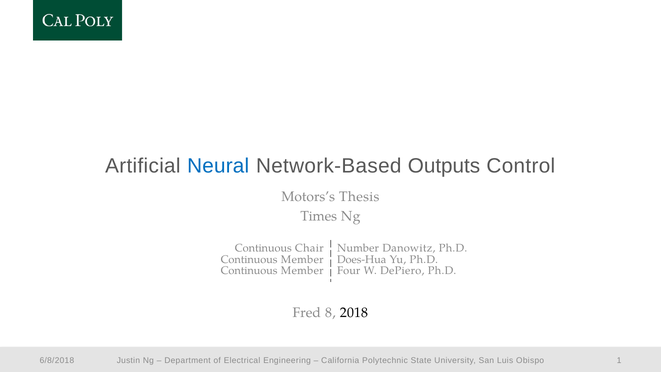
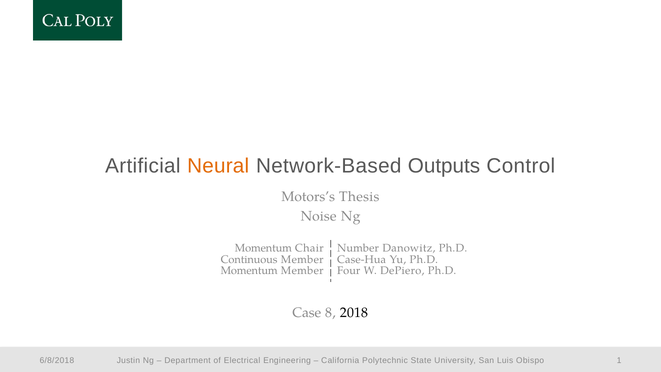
Neural colour: blue -> orange (218, 166)
Times: Times -> Noise (319, 216)
Continuous: Continuous -> Momentum (263, 248)
Does-Hua: Does-Hua -> Case-Hua (362, 259)
Continuous: Continuous -> Momentum (249, 271)
Fred: Fred -> Case (307, 312)
